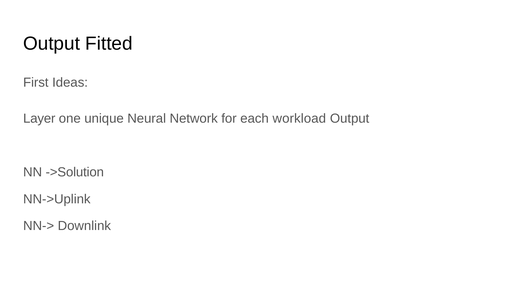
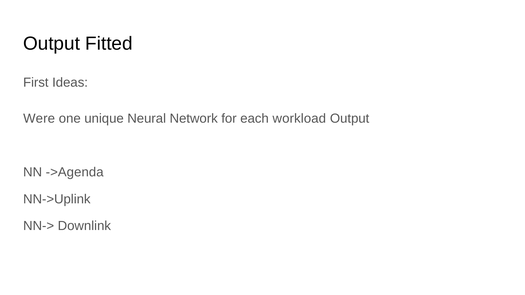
Layer: Layer -> Were (39, 119)
->Solution: ->Solution -> ->Agenda (75, 172)
